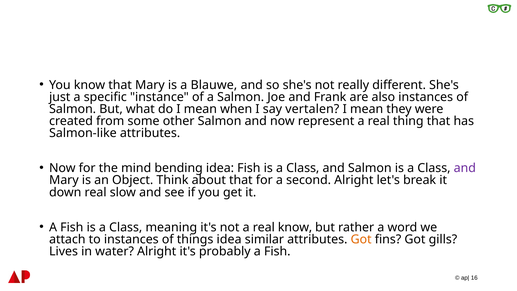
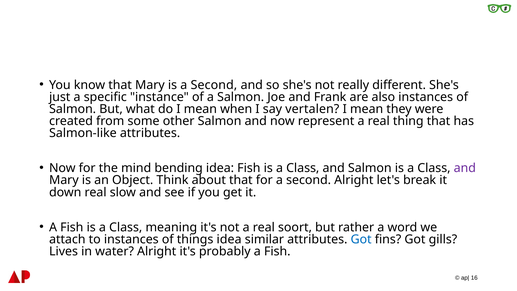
is a Blauwe: Blauwe -> Second (214, 85)
real know: know -> soort (295, 227)
Got colour: orange -> blue (361, 239)
